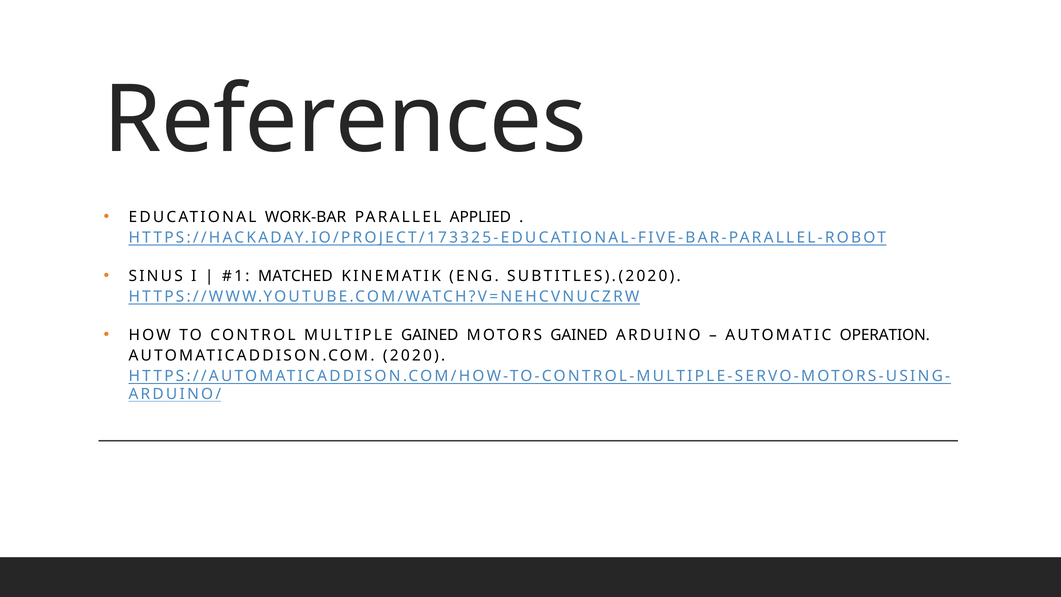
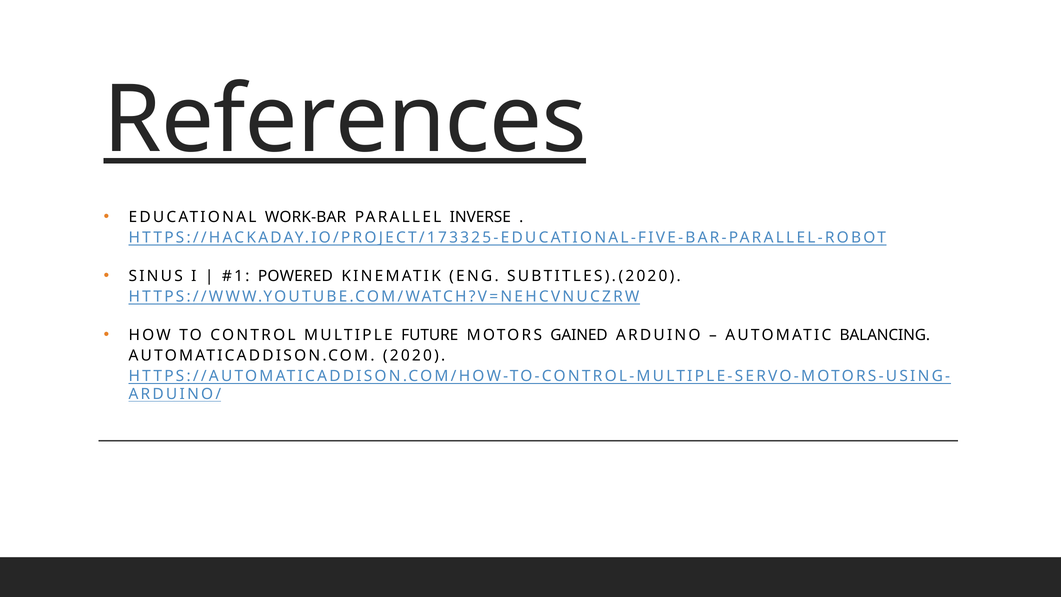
References underline: none -> present (345, 120)
APPLIED: APPLIED -> INVERSE (480, 217)
MATCHED: MATCHED -> POWERED (295, 276)
MULTIPLE GAINED: GAINED -> FUTURE (430, 335)
OPERATION: OPERATION -> BALANCING (885, 335)
